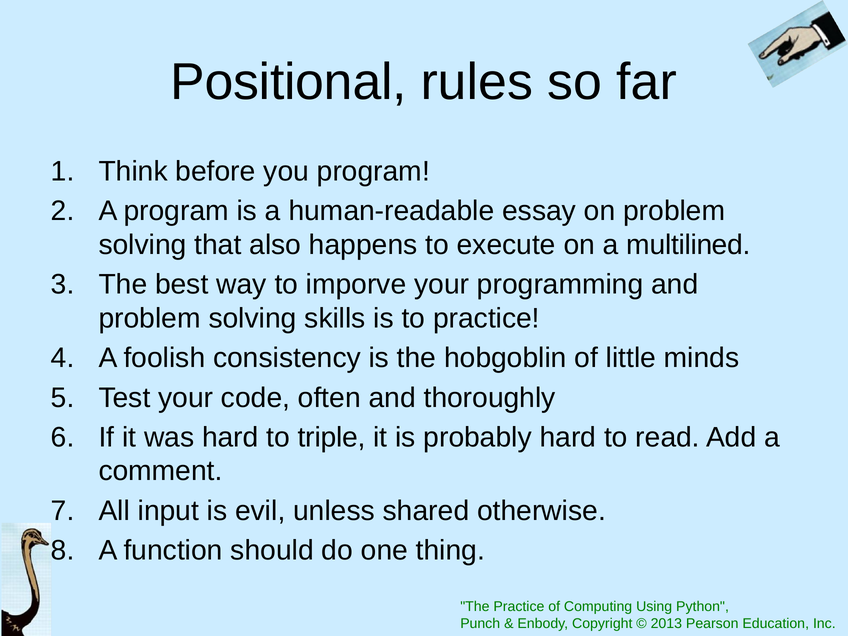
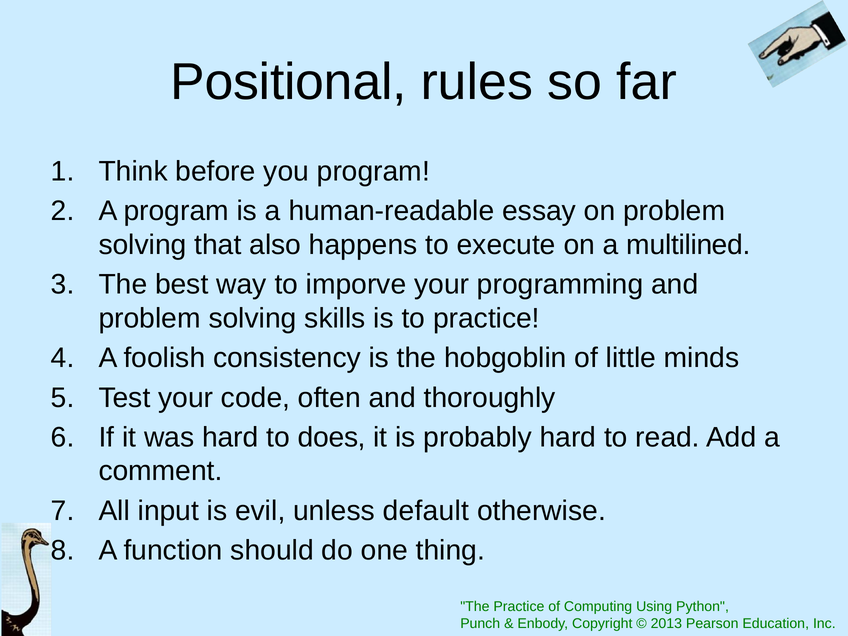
triple: triple -> does (332, 437)
shared: shared -> default (426, 511)
